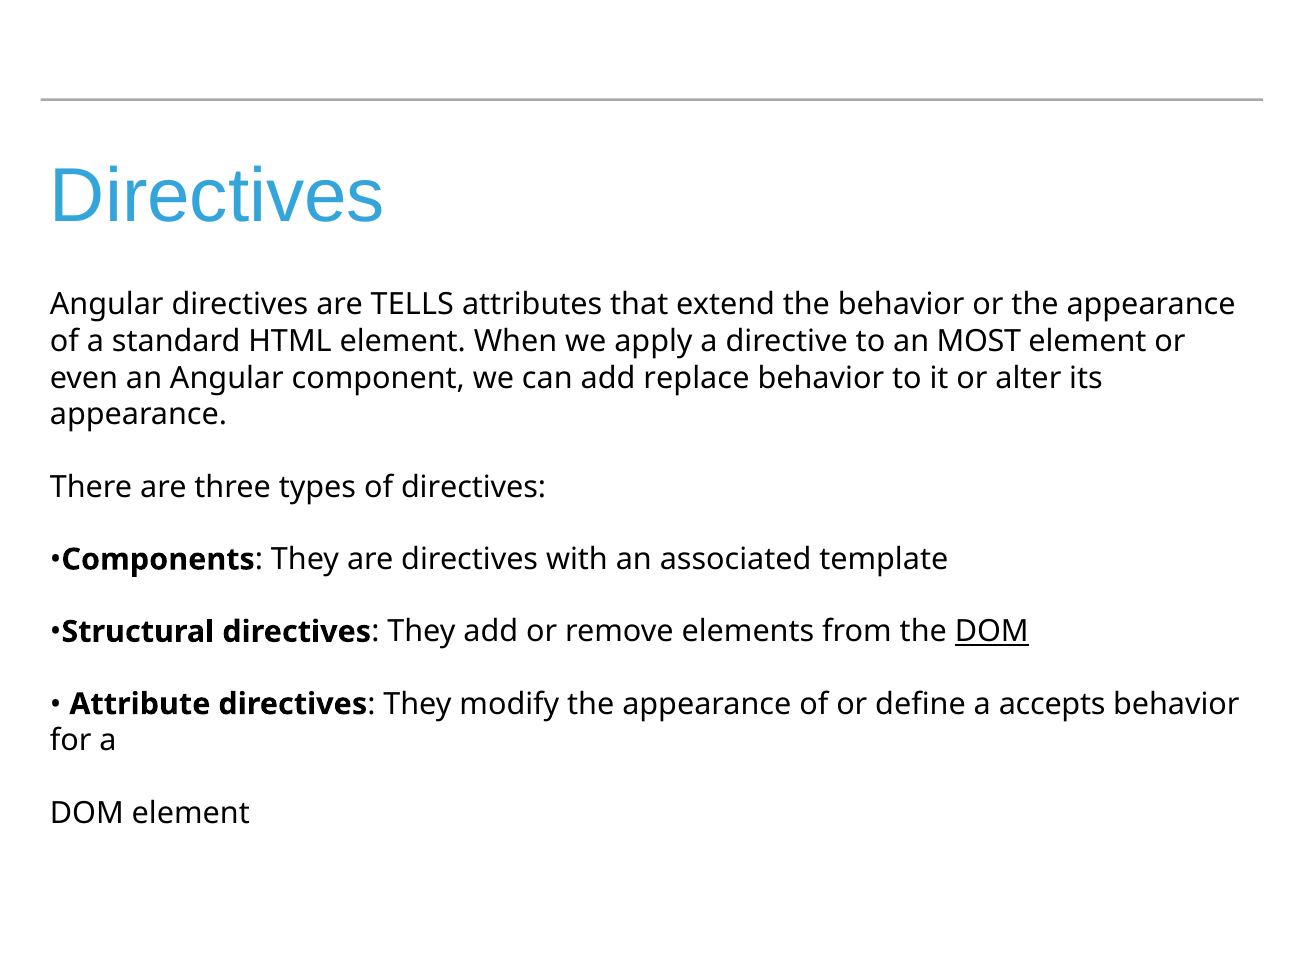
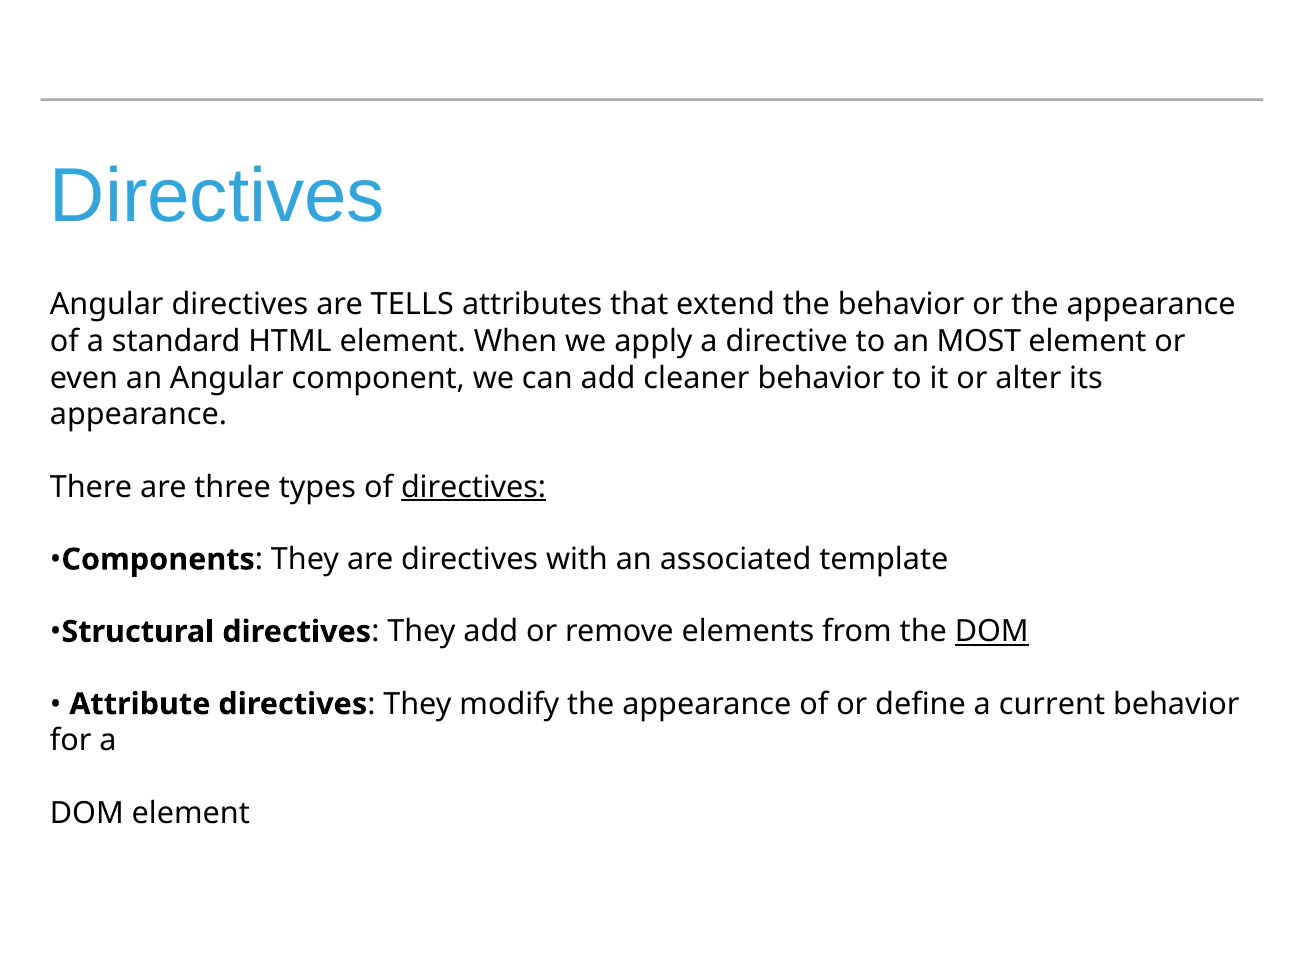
replace: replace -> cleaner (696, 378)
directives underline: none -> present (474, 487)
accepts: accepts -> current (1052, 704)
